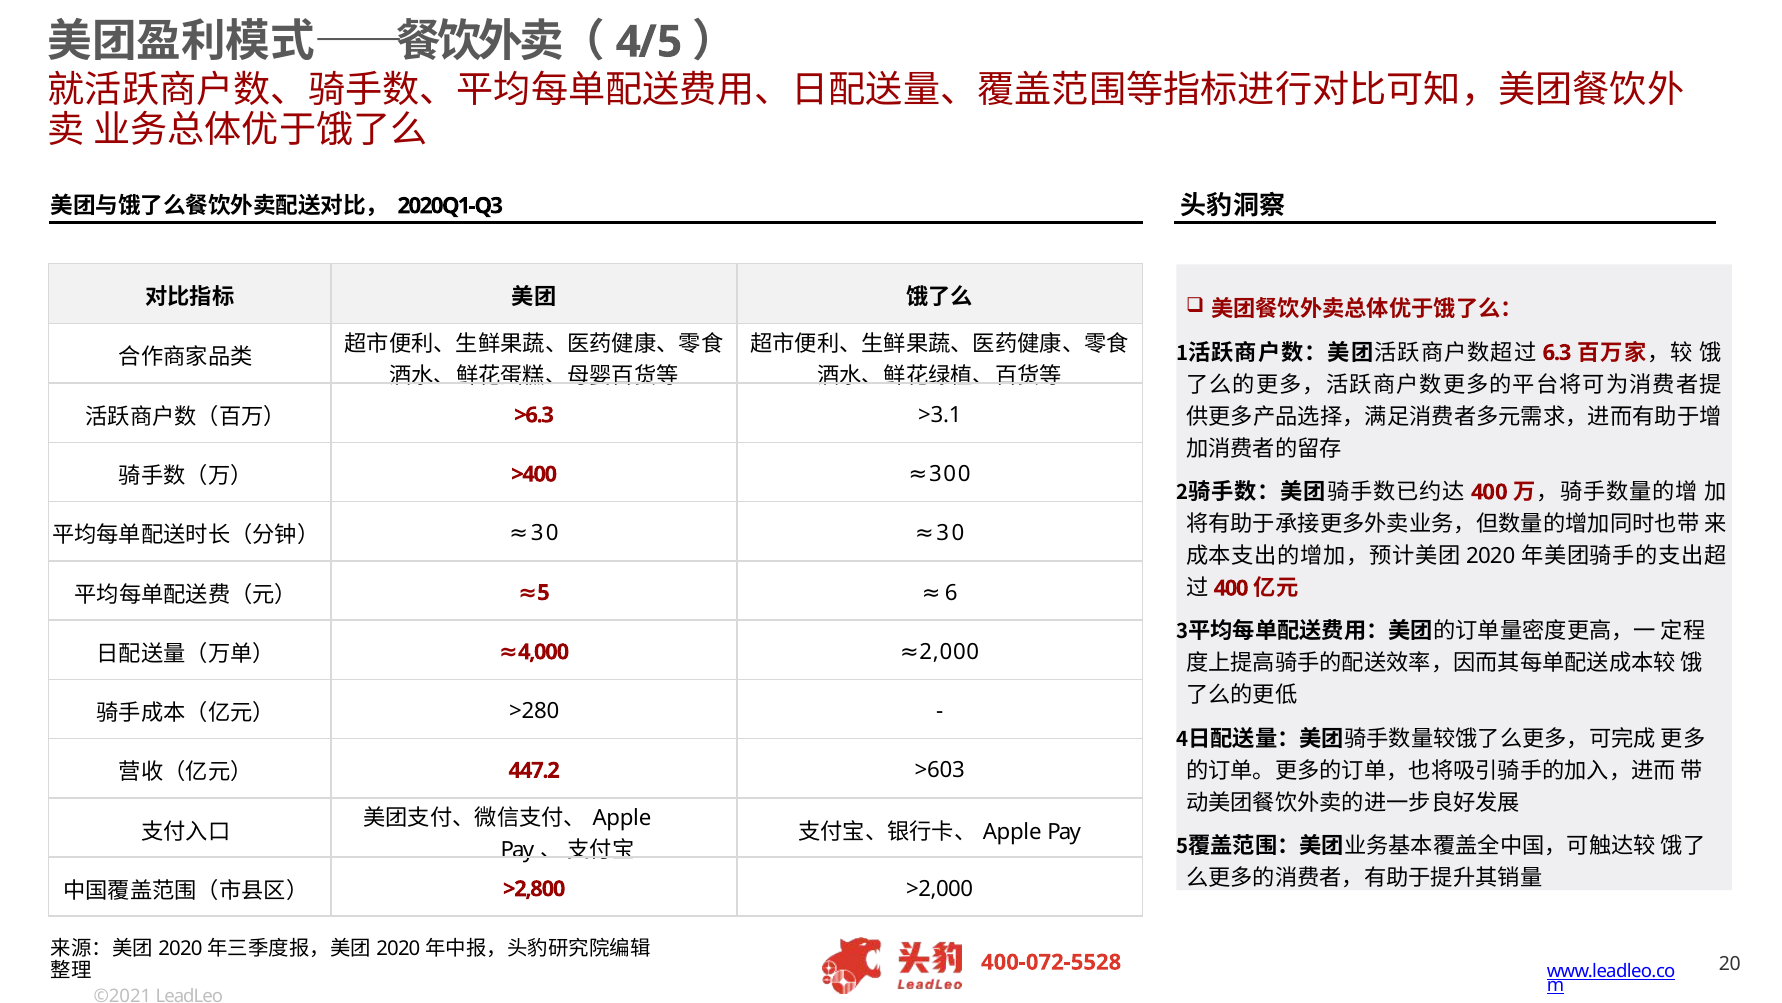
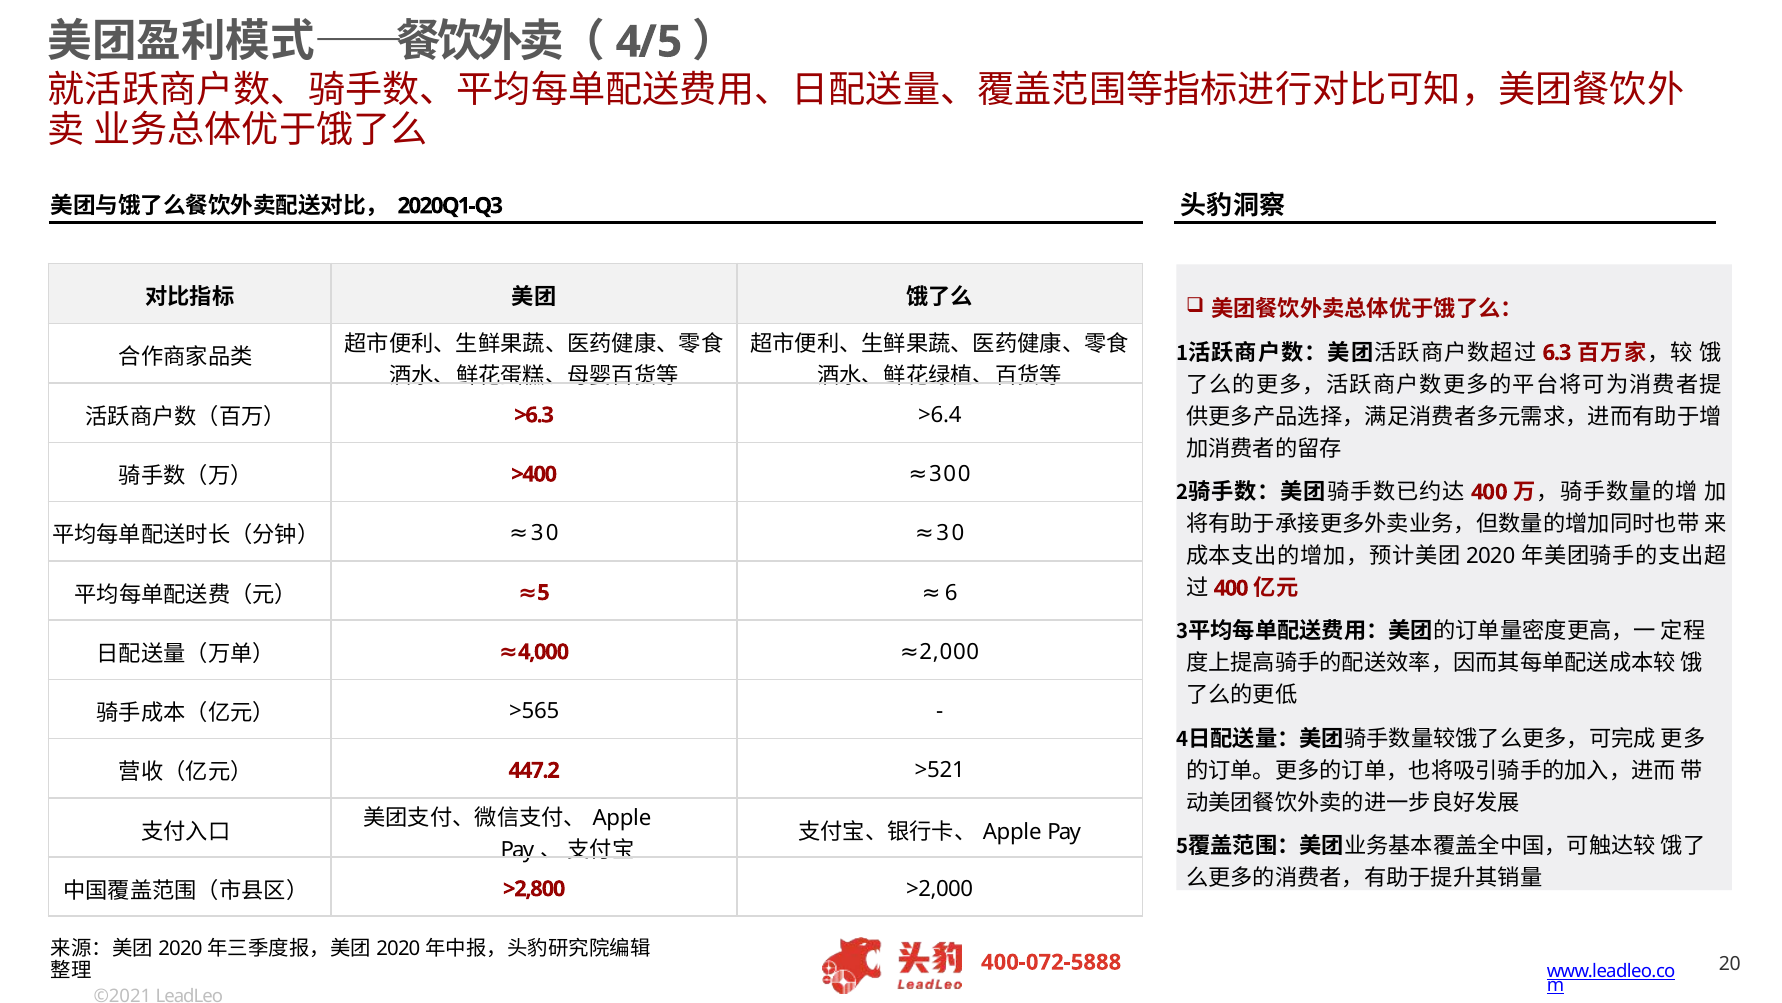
>3.1: >3.1 -> >6.4 (940, 415)
>280: >280 -> >565 (534, 711)
>603: >603 -> >521 (940, 770)
400-072-5528: 400-072-5528 -> 400-072-5888 (1051, 962)
